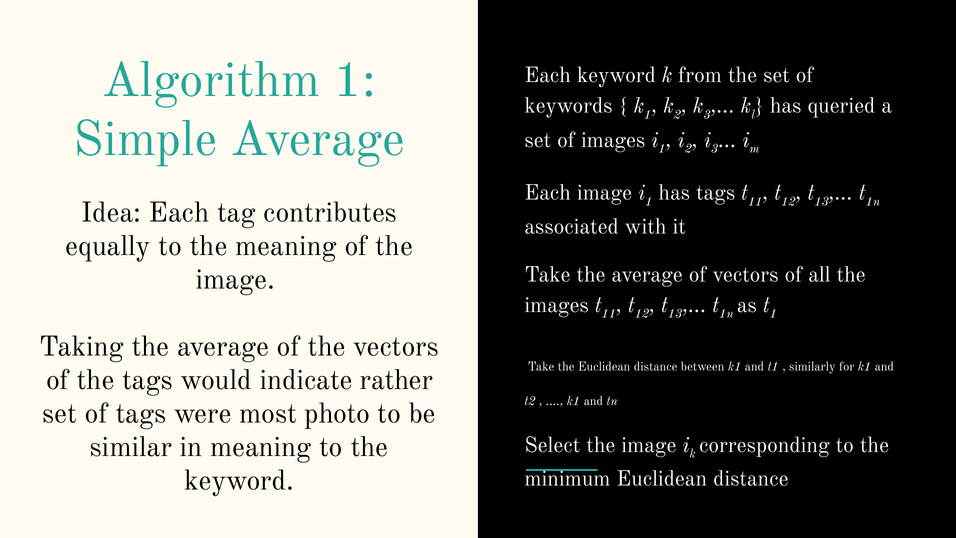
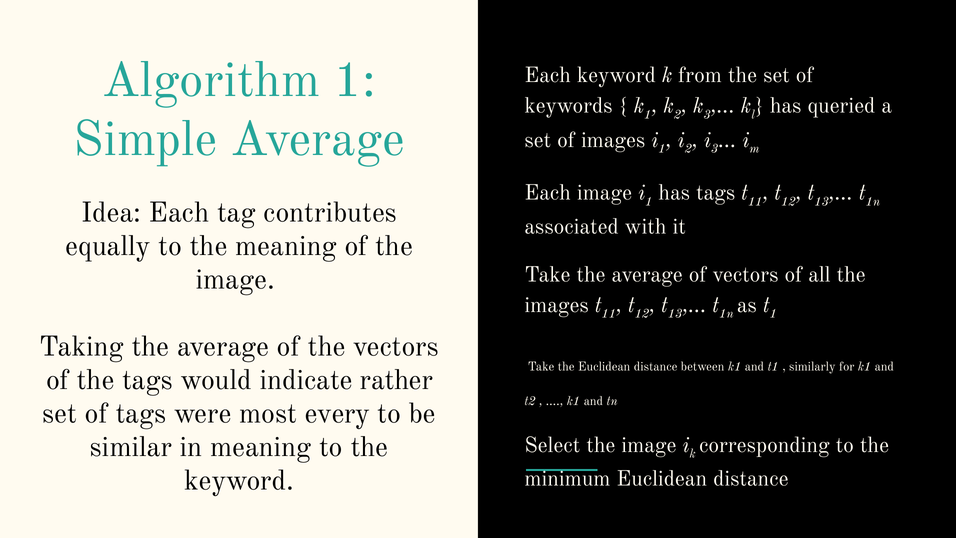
photo: photo -> every (337, 413)
